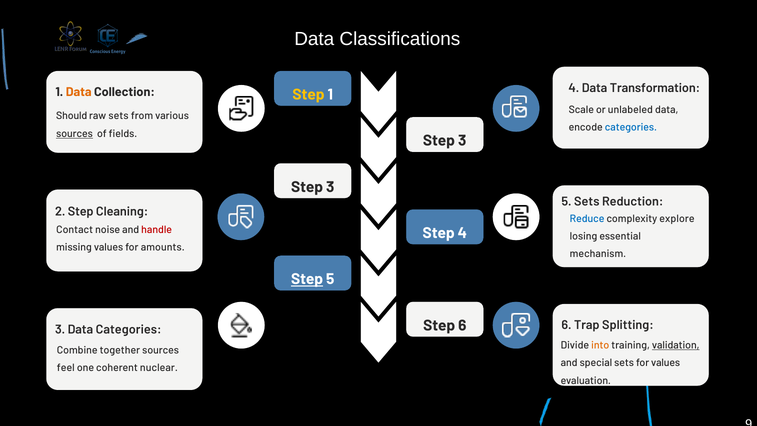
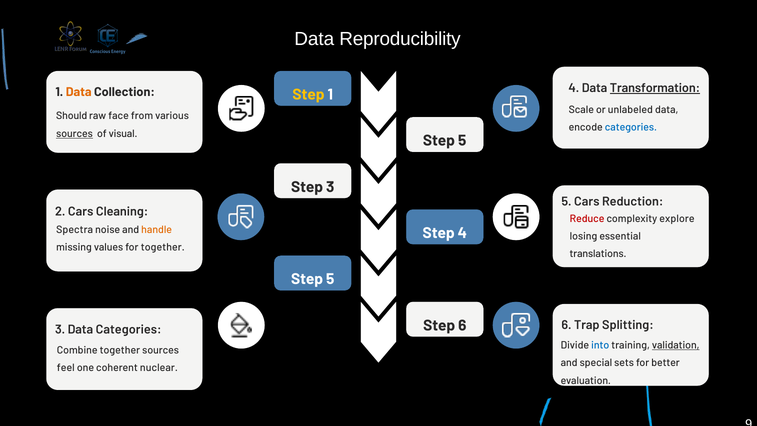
Classifications: Classifications -> Reproducibility (400, 39)
Transformation underline: none -> present (655, 88)
raw sets: sets -> face (119, 116)
fields: fields -> visual (123, 134)
3: 3 -> 5 (462, 141)
5 Sets: Sets -> Cars (587, 201)
2 Step: Step -> Cars (81, 211)
Reduce colour: blue -> red (587, 219)
Contact: Contact -> Spectra (75, 230)
handle colour: red -> orange (157, 230)
for amounts: amounts -> together (163, 247)
mechanism: mechanism -> translations (598, 254)
Step underline: present -> none (307, 279)
into colour: orange -> blue (600, 345)
for values: values -> better (666, 363)
